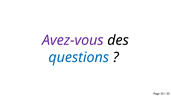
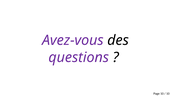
questions colour: blue -> purple (79, 57)
